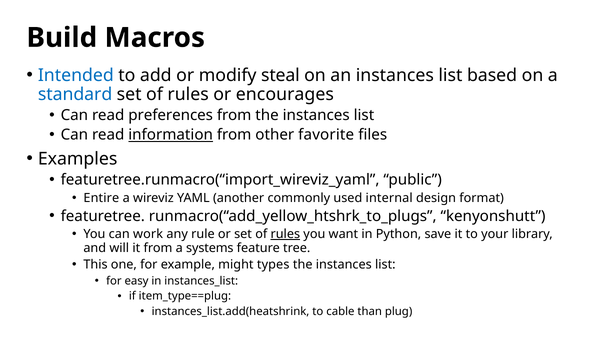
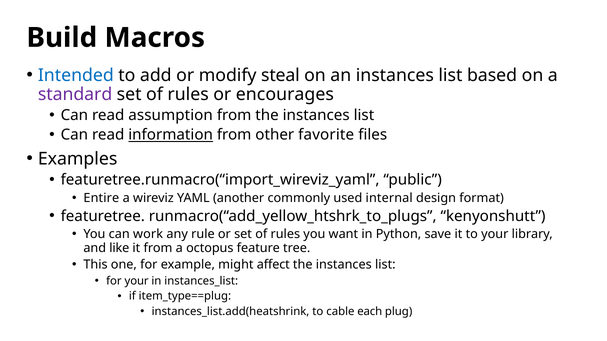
standard colour: blue -> purple (75, 95)
preferences: preferences -> assumption (171, 115)
rules underline: present -> none (285, 234)
will: will -> like (119, 248)
systems: systems -> octopus (210, 248)
types: types -> affect (273, 265)
for easy: easy -> your (137, 281)
than: than -> each (370, 312)
